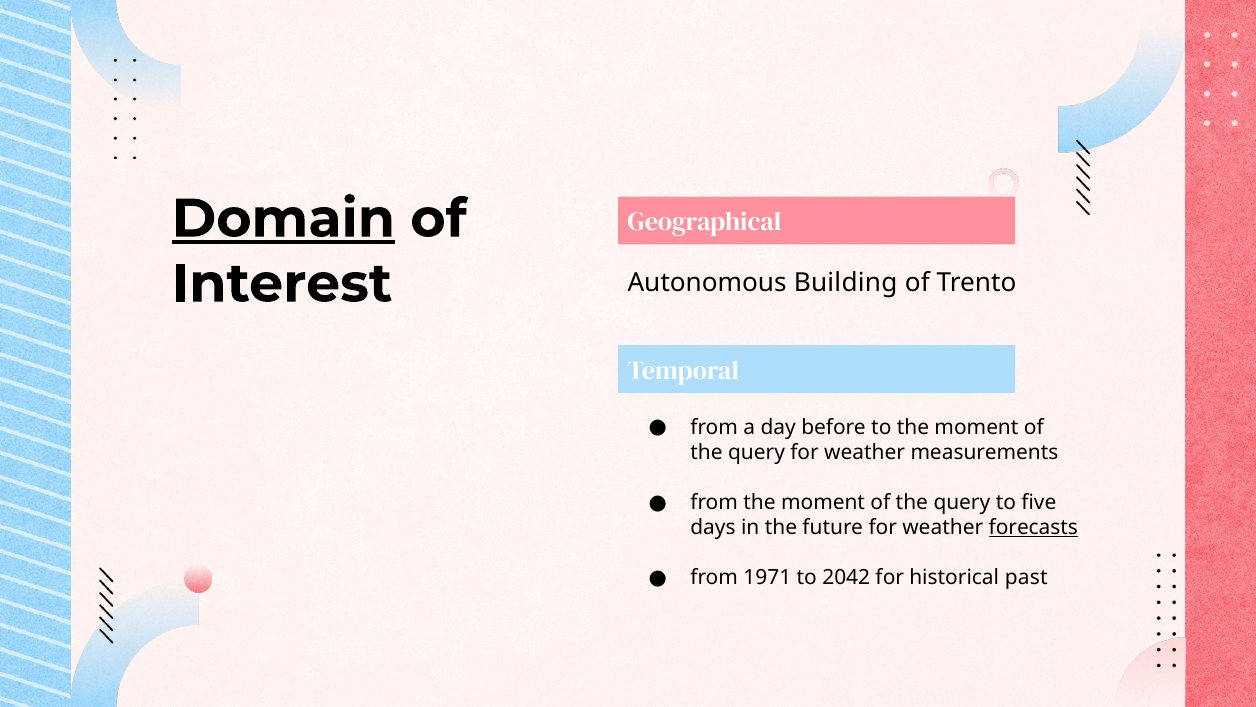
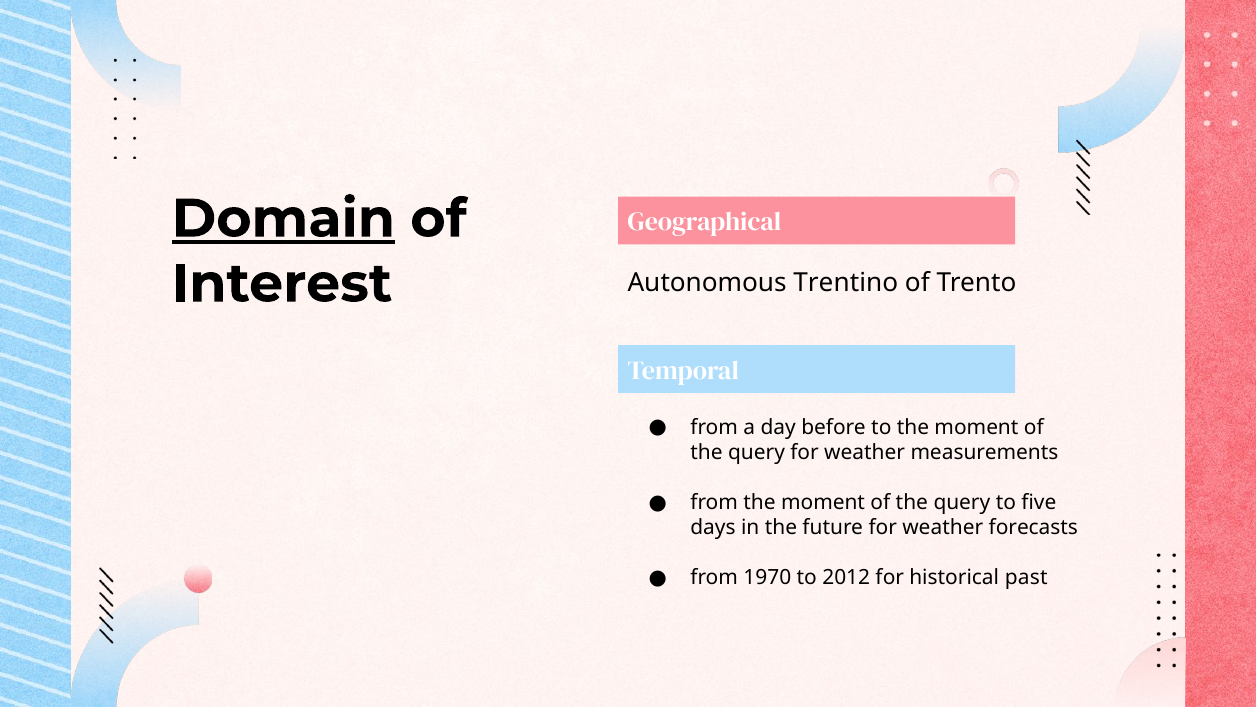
Building: Building -> Trentino (846, 282)
forecasts underline: present -> none (1033, 527)
1971: 1971 -> 1970 (767, 578)
2042: 2042 -> 2012 (846, 578)
